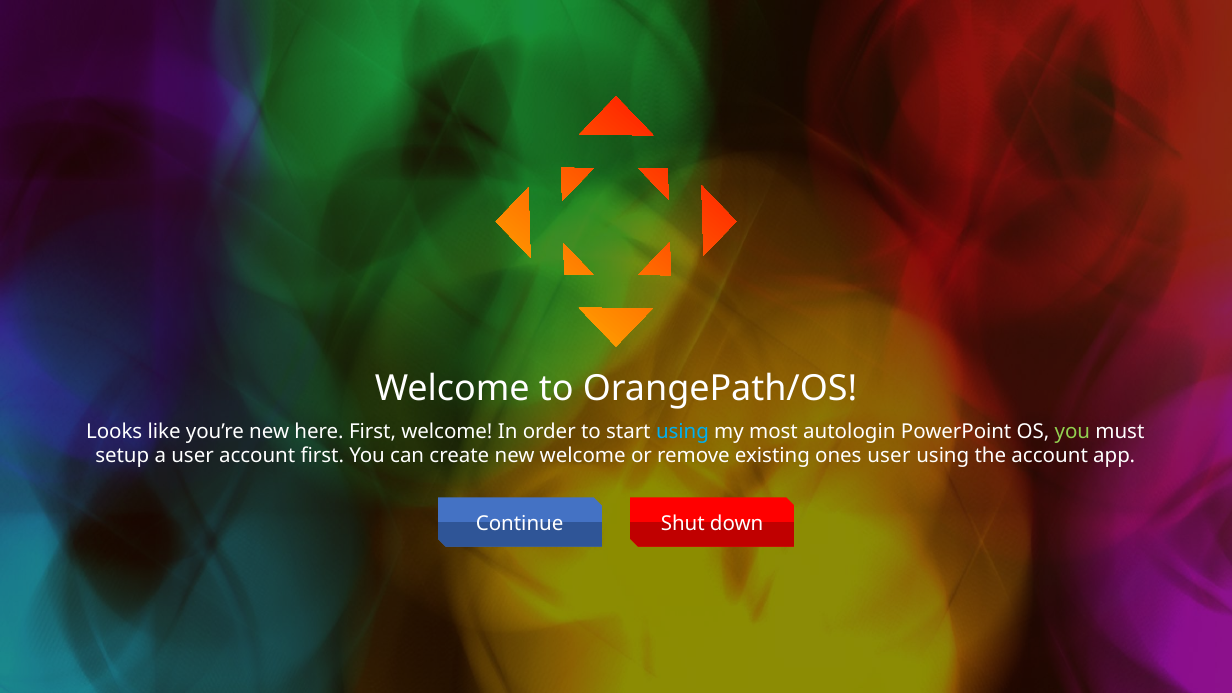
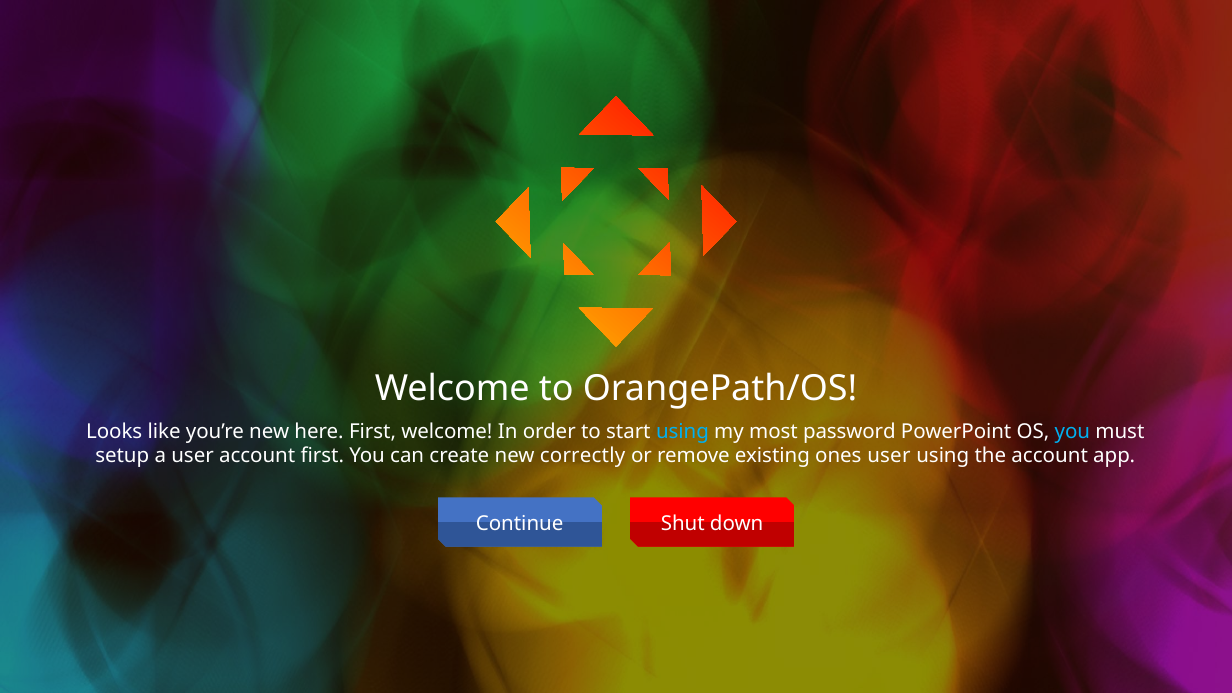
autologin: autologin -> password (849, 431)
you colour: light green -> light blue (1072, 431)
new welcome: welcome -> correctly (583, 456)
